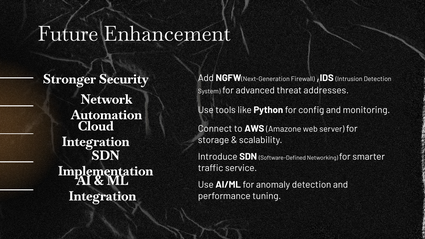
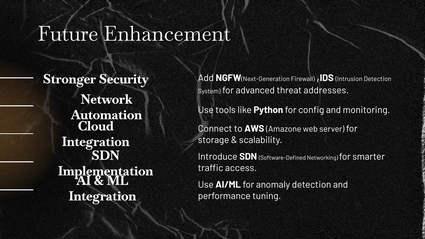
service: service -> access (241, 168)
